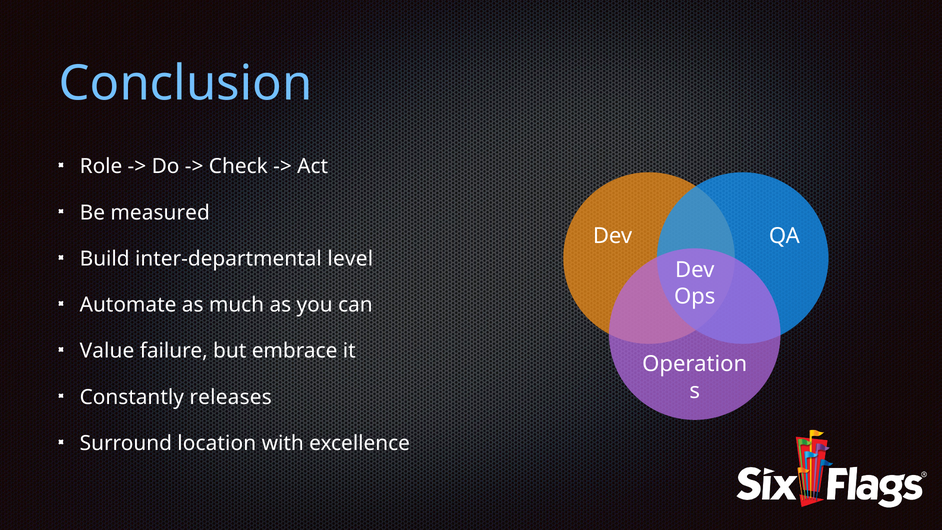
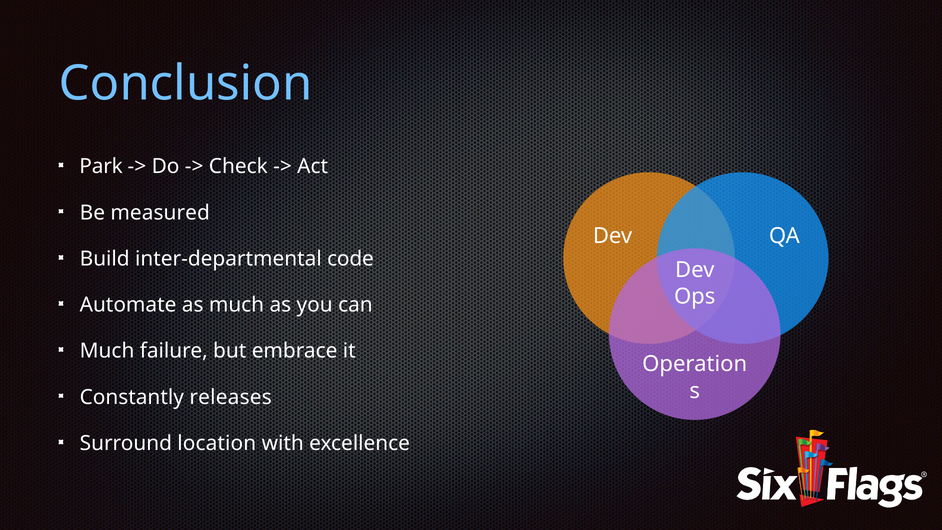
Role: Role -> Park (101, 167)
level: level -> code (350, 259)
Value: Value -> Much (107, 351)
